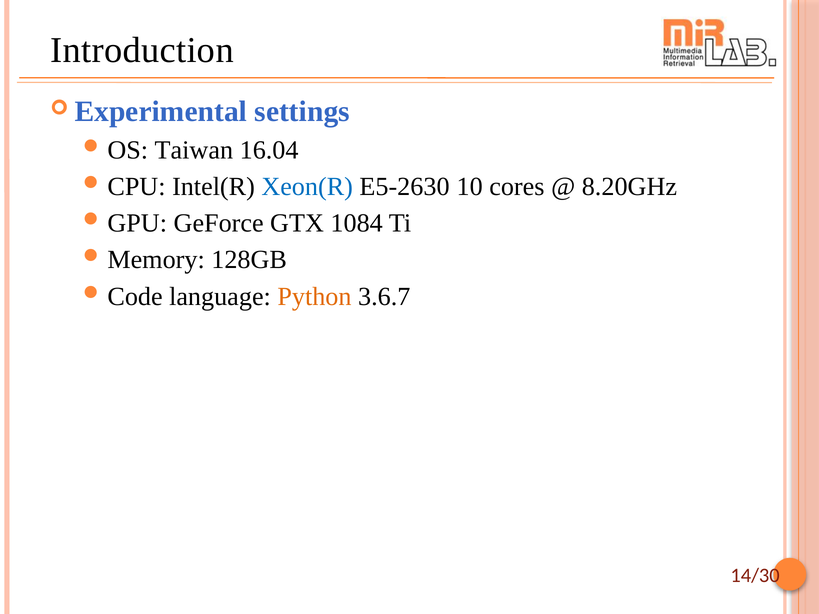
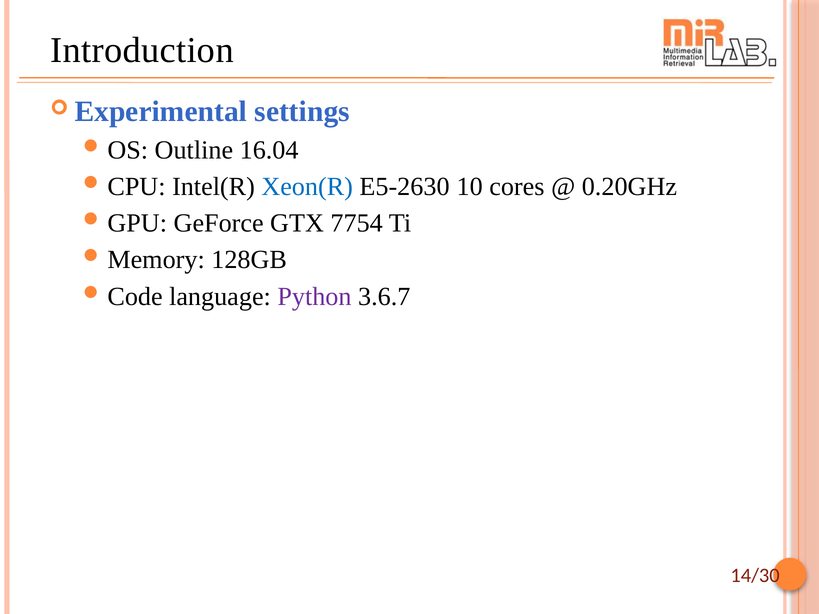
Taiwan: Taiwan -> Outline (194, 150)
8.20GHz: 8.20GHz -> 0.20GHz (629, 187)
1084: 1084 -> 7754 (357, 223)
Python colour: orange -> purple (314, 297)
